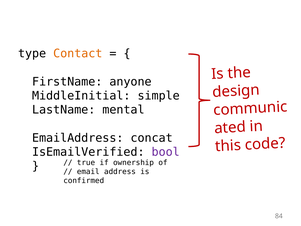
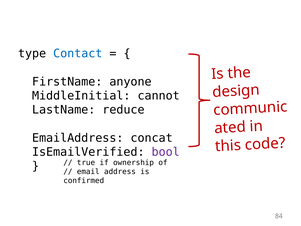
Contact colour: orange -> blue (78, 53)
simple: simple -> cannot (159, 96)
mental: mental -> reduce (123, 110)
